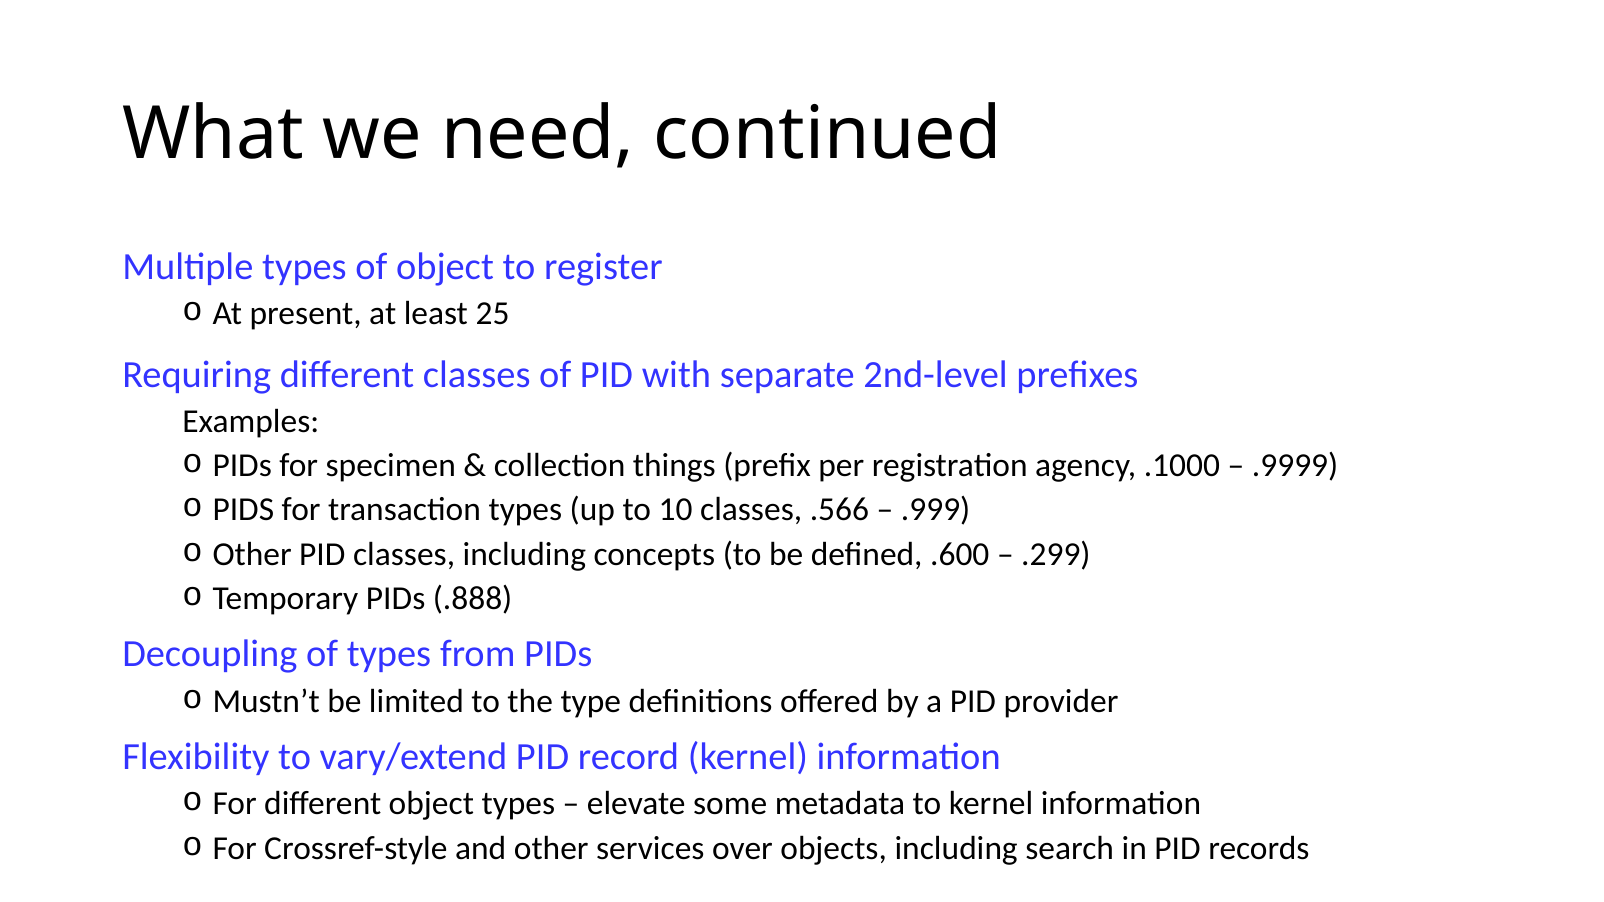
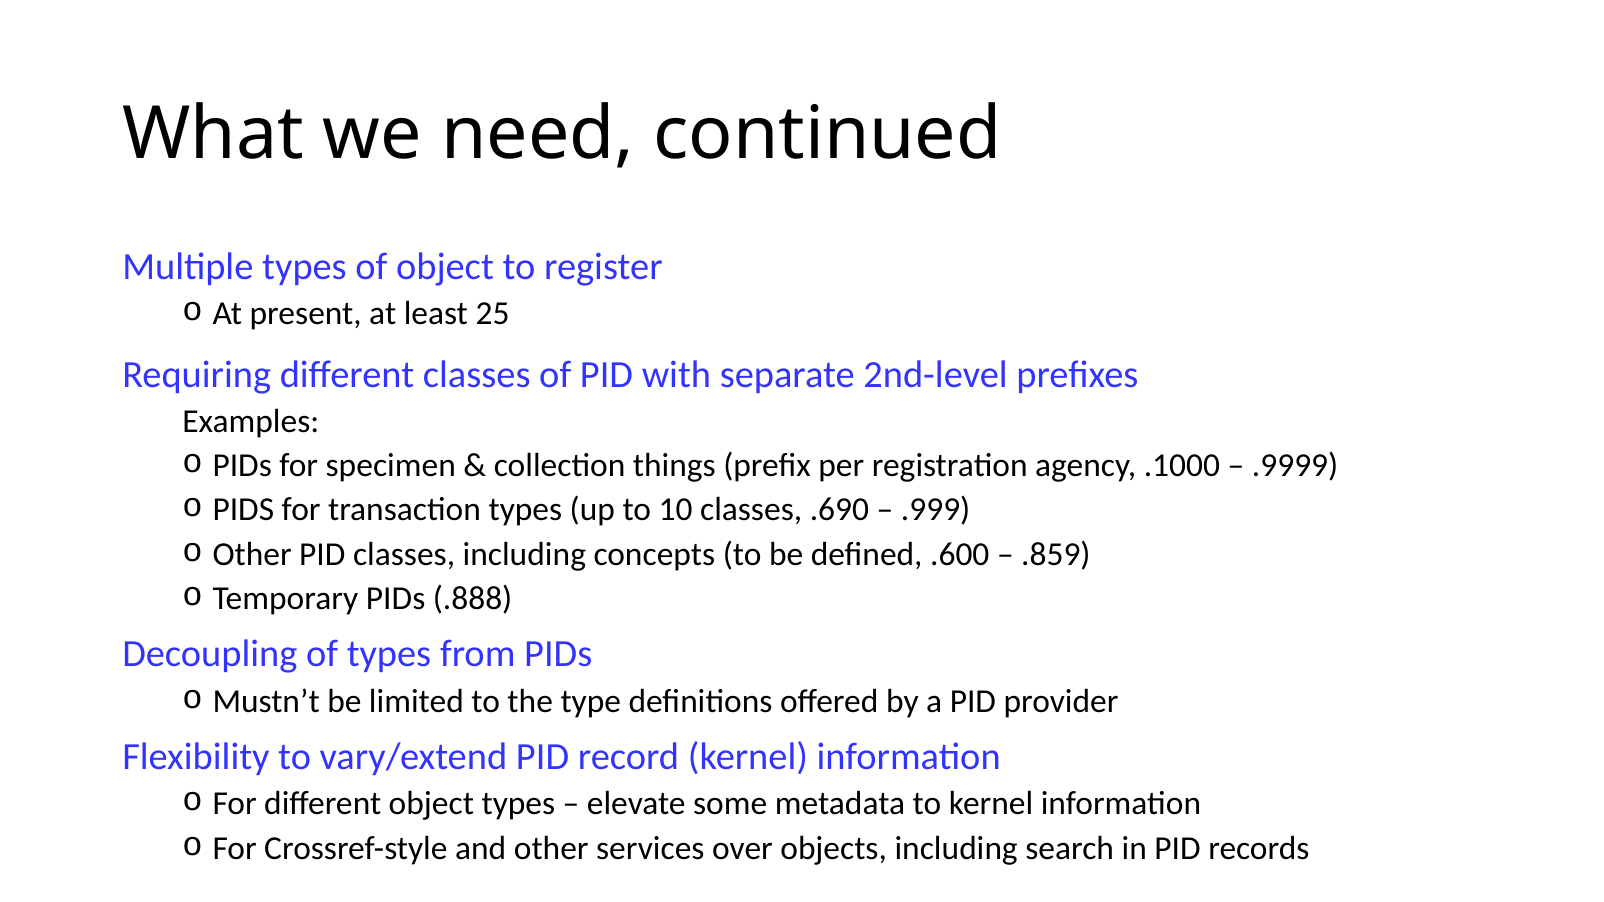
.566: .566 -> .690 (839, 510)
.299: .299 -> .859 (1056, 554)
